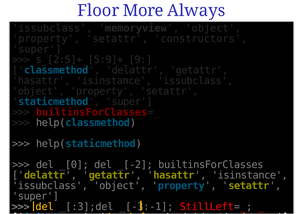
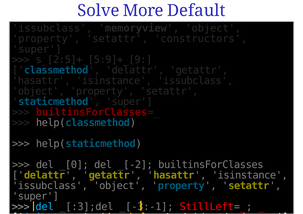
Floor: Floor -> Solve (98, 11)
Always: Always -> Default (196, 11)
del colour: yellow -> light blue (45, 206)
